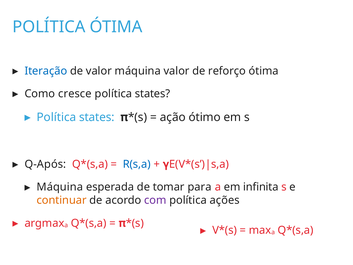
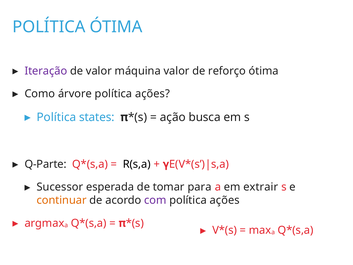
Iteração colour: blue -> purple (46, 71)
cresce: cresce -> árvore (75, 94)
states: states -> ações (152, 94)
ótimo: ótimo -> busca (205, 117)
Q-Após: Q-Após -> Q-Parte (45, 164)
R(s,a colour: blue -> black (137, 164)
Máquina: Máquina -> Sucessor (60, 187)
infinita: infinita -> extrair (261, 187)
